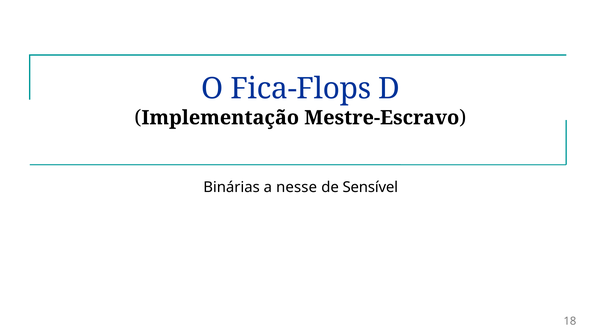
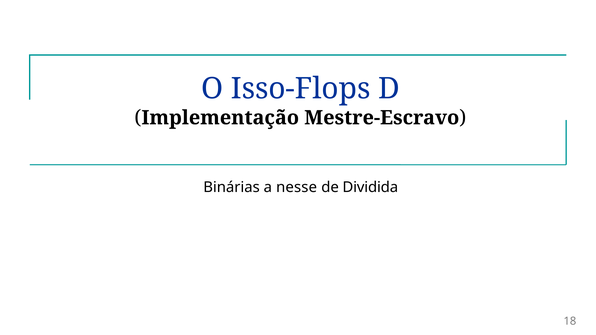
Fica-Flops: Fica-Flops -> Isso-Flops (301, 89)
Sensível: Sensível -> Dividida (370, 187)
